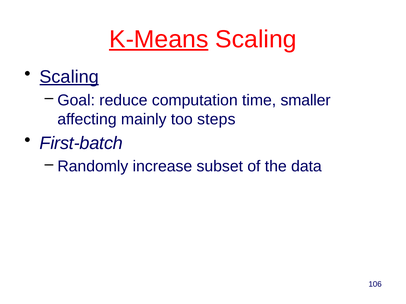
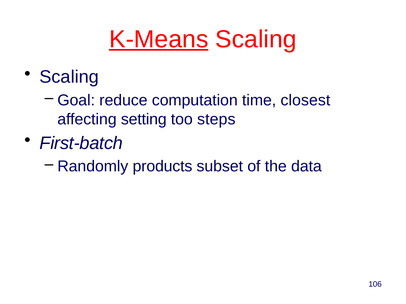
Scaling underline: present -> none (69, 77)
smaller: smaller -> closest (305, 100)
mainly: mainly -> setting (144, 119)
increase: increase -> products (162, 167)
